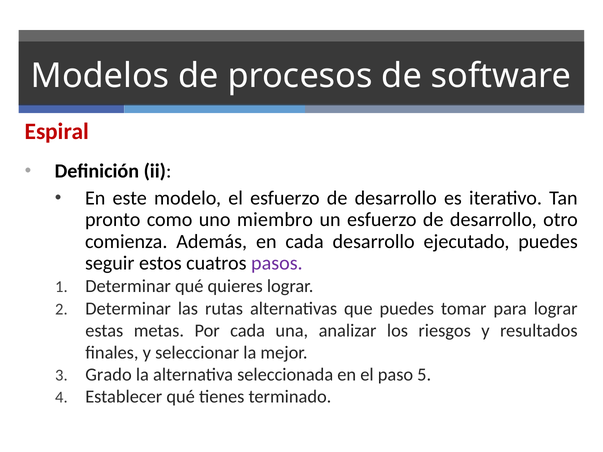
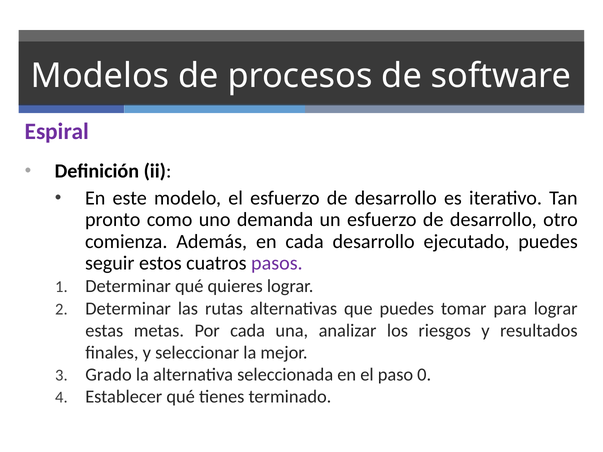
Espiral colour: red -> purple (57, 131)
miembro: miembro -> demanda (275, 220)
5: 5 -> 0 (424, 375)
